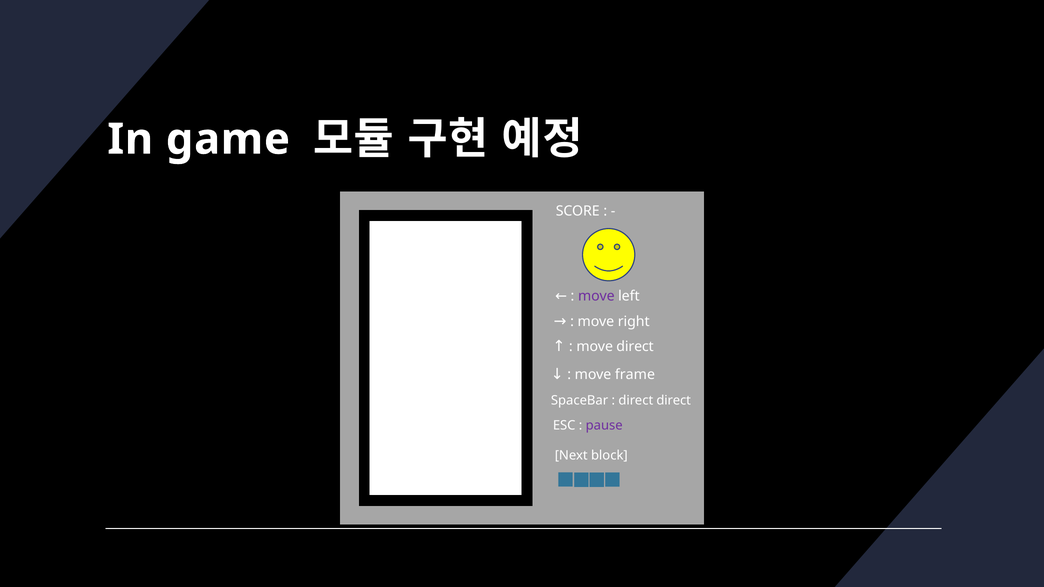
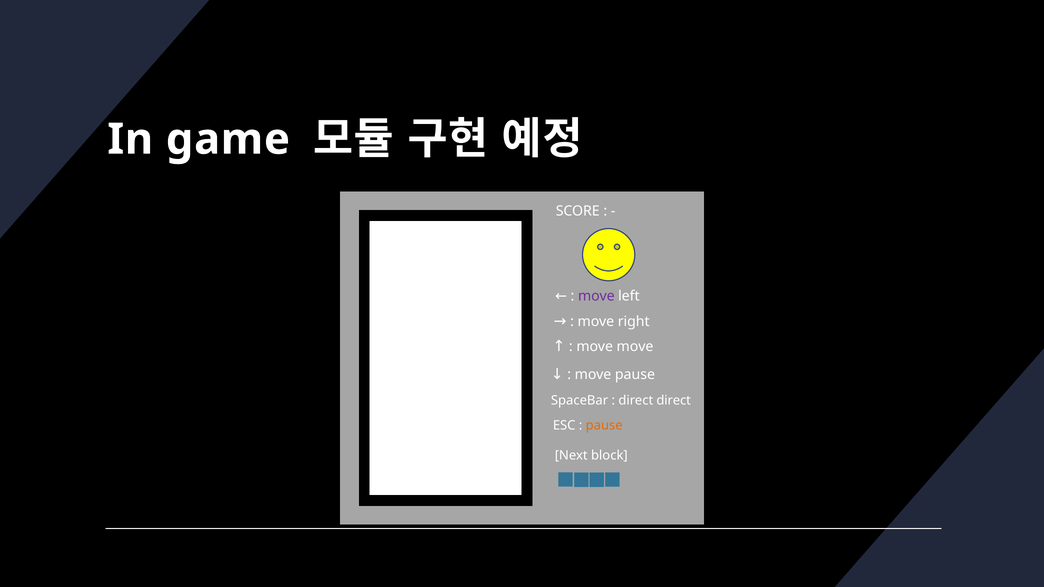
move direct: direct -> move (635, 347)
move frame: frame -> pause (635, 375)
pause colour: purple -> orange (604, 426)
